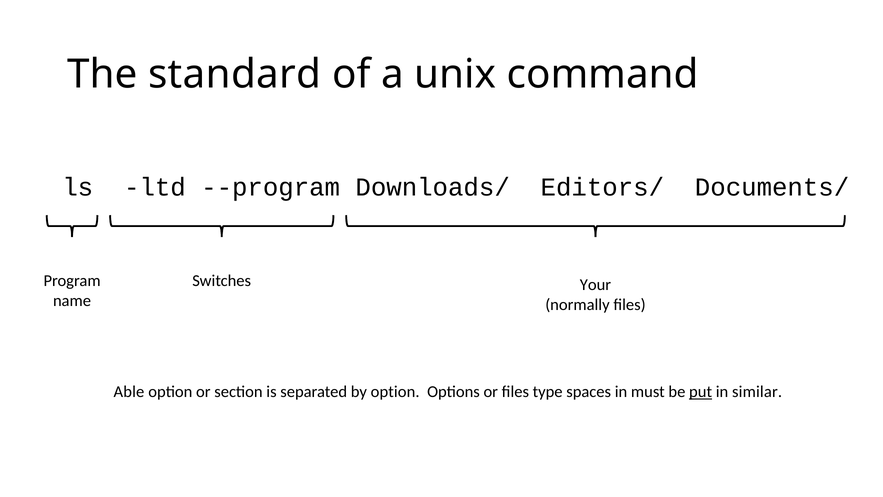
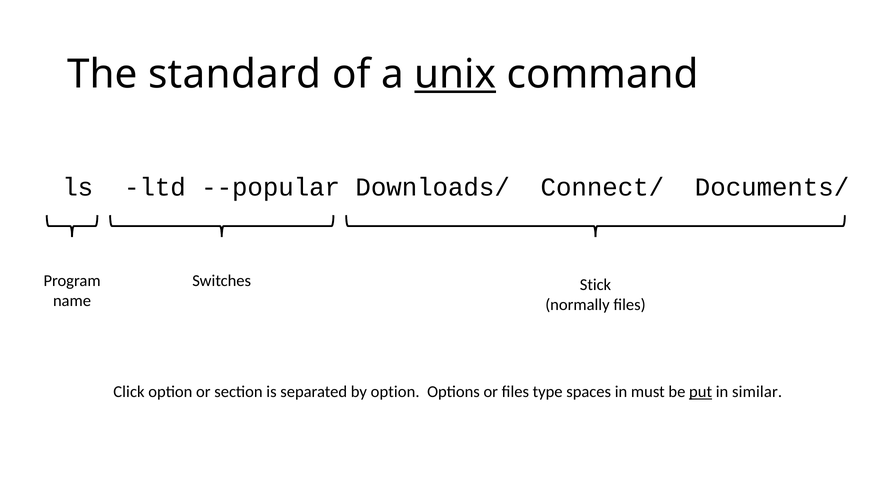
unix underline: none -> present (455, 74)
--program: --program -> --popular (271, 187)
Editors/: Editors/ -> Connect/ (602, 187)
Your: Your -> Stick (595, 285)
Able: Able -> Click (129, 392)
